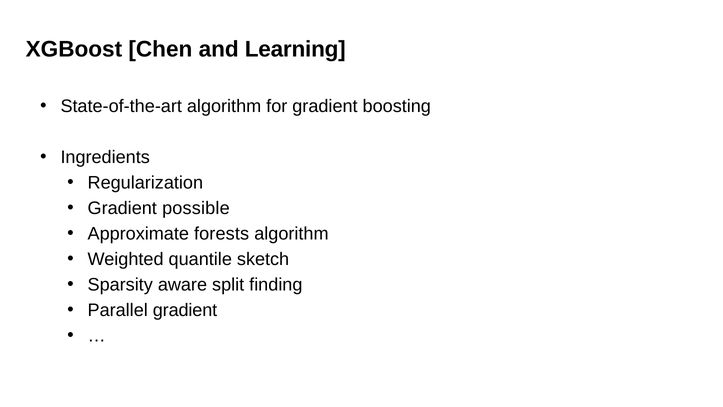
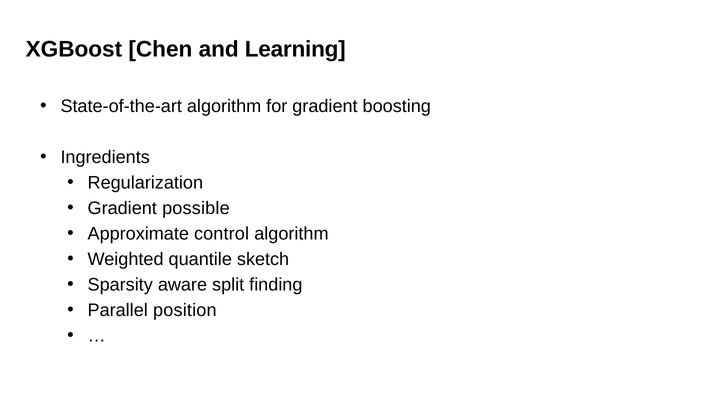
forests: forests -> control (222, 234)
Parallel gradient: gradient -> position (185, 310)
